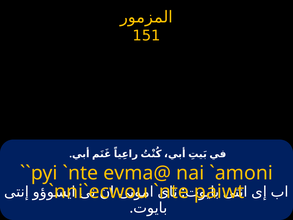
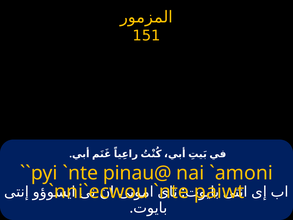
evma@: evma@ -> pinau@ (137, 173)
